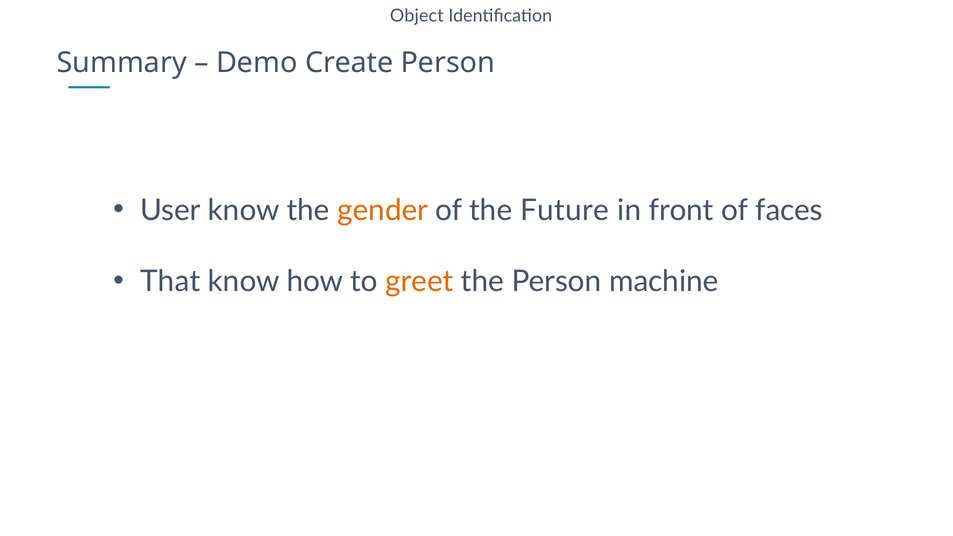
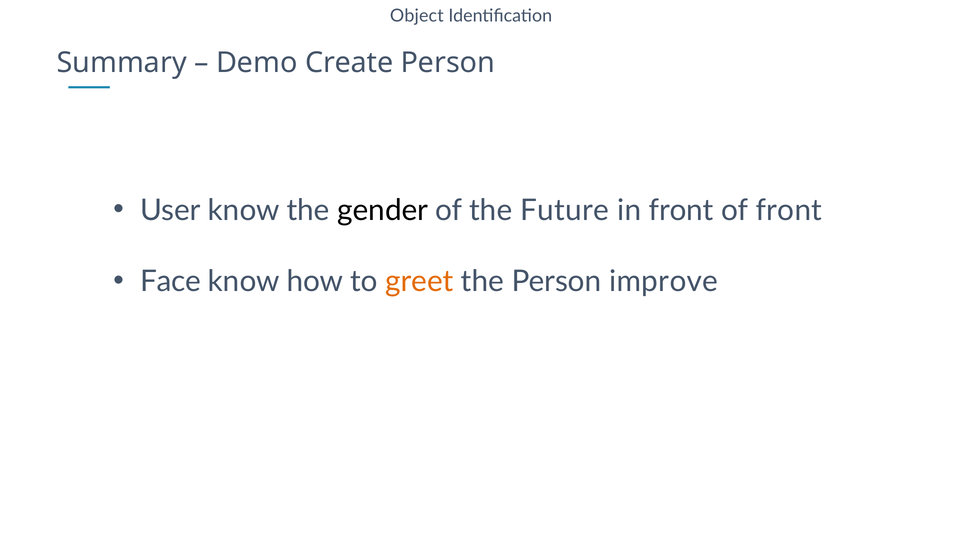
gender colour: orange -> black (383, 210)
of faces: faces -> front (789, 210)
That: That -> Face (171, 282)
machine: machine -> improve (664, 282)
